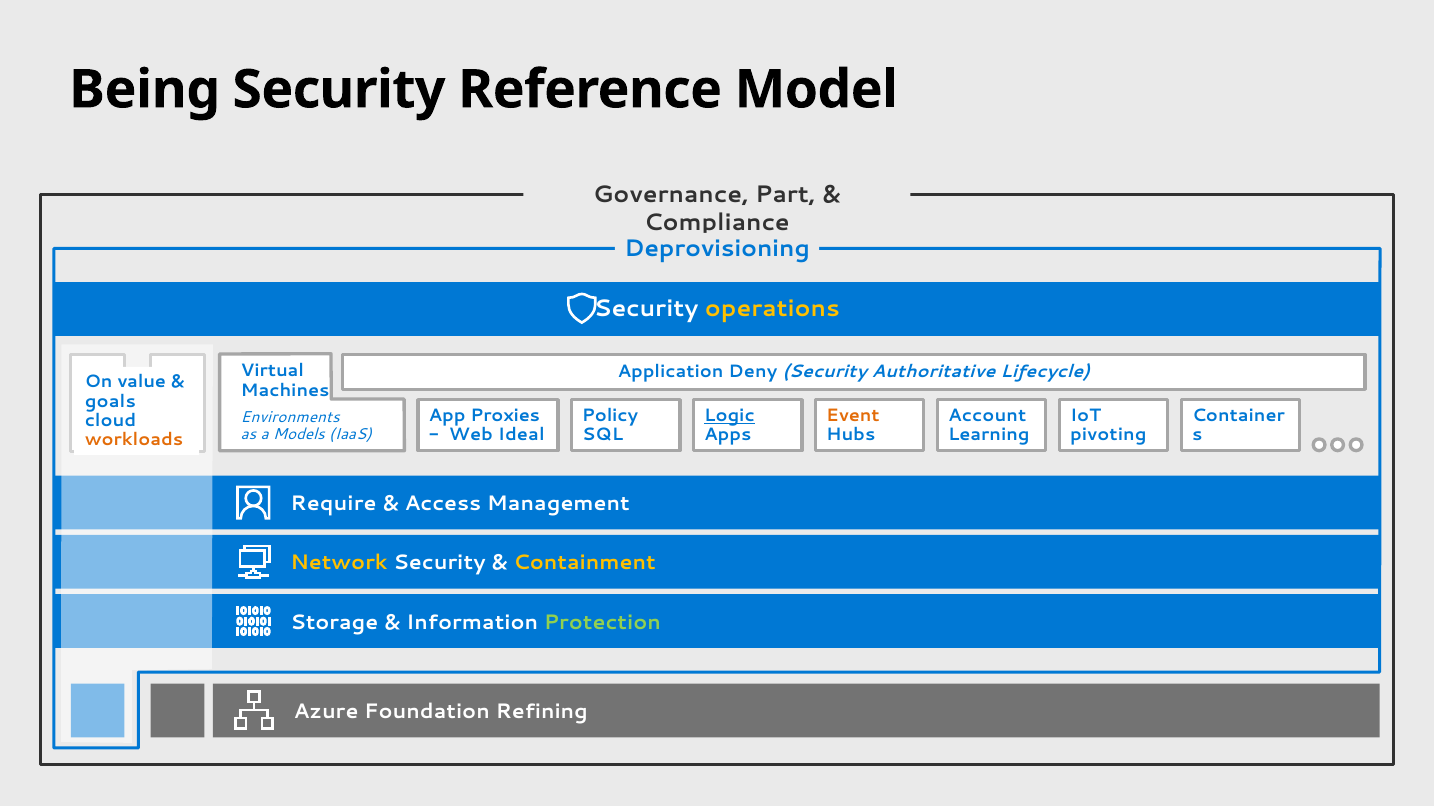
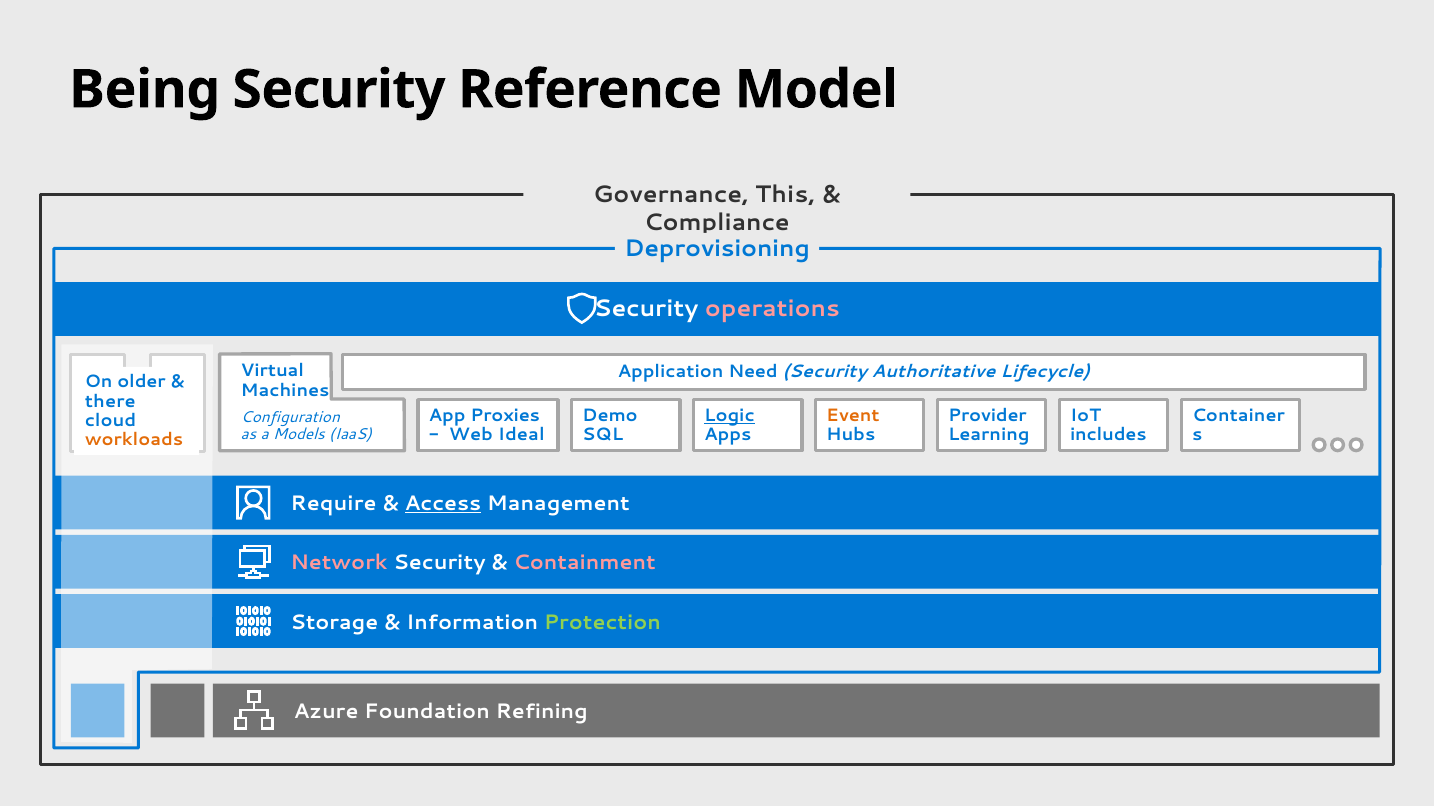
Part: Part -> This (785, 195)
operations colour: yellow -> pink (772, 309)
Deny: Deny -> Need (753, 372)
value: value -> older (142, 382)
goals: goals -> there (110, 402)
Policy: Policy -> Demo (610, 416)
Account: Account -> Provider (987, 416)
Environments: Environments -> Configuration (290, 418)
pivoting: pivoting -> includes (1108, 435)
Access underline: none -> present (443, 504)
Network colour: yellow -> pink (339, 563)
Containment colour: yellow -> pink (585, 563)
